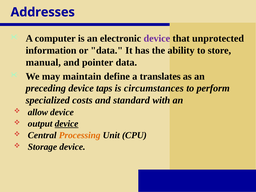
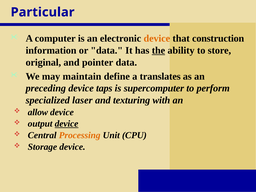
Addresses: Addresses -> Particular (43, 12)
device colour: purple -> orange (157, 38)
unprotected: unprotected -> construction (218, 38)
the underline: none -> present (158, 50)
manual: manual -> original (43, 62)
circumstances: circumstances -> supercomputer (154, 88)
costs: costs -> laser (82, 100)
standard: standard -> texturing (132, 100)
